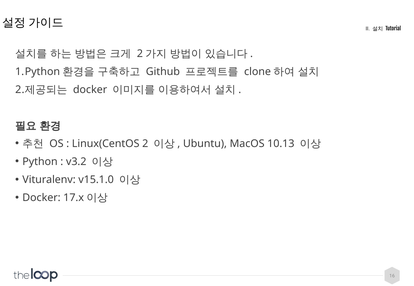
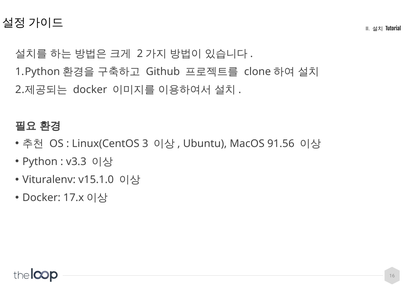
2: 2 -> 3 (145, 144)
10.13: 10.13 -> 91.56 (281, 144)
v3.2: v3.2 -> v3.3 (76, 162)
